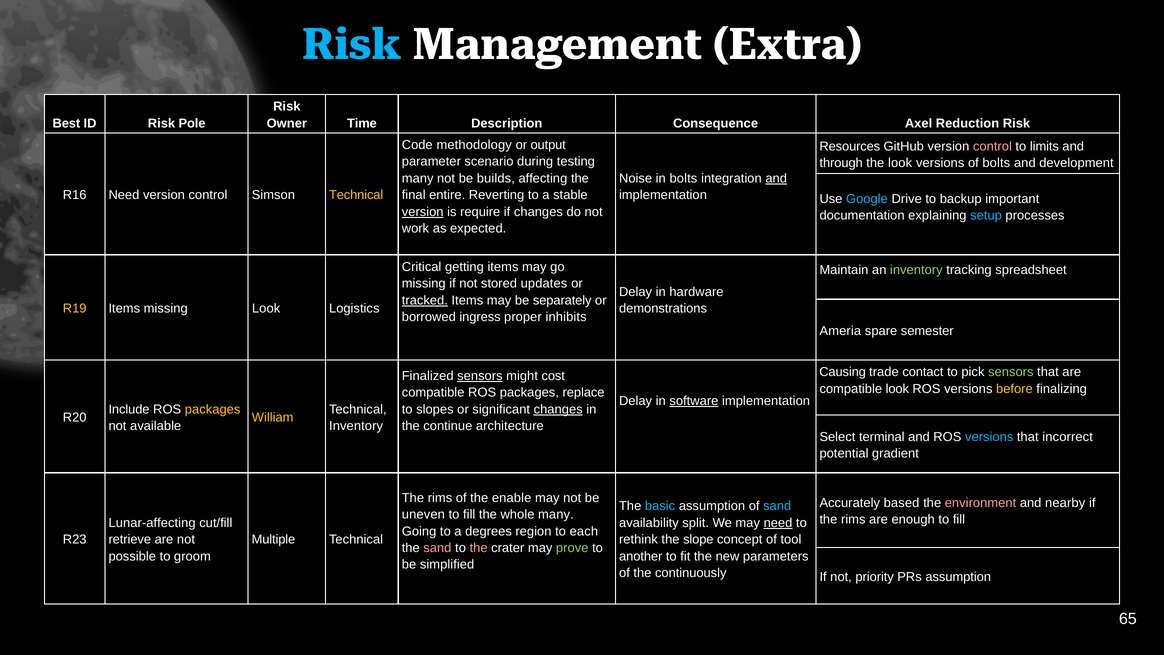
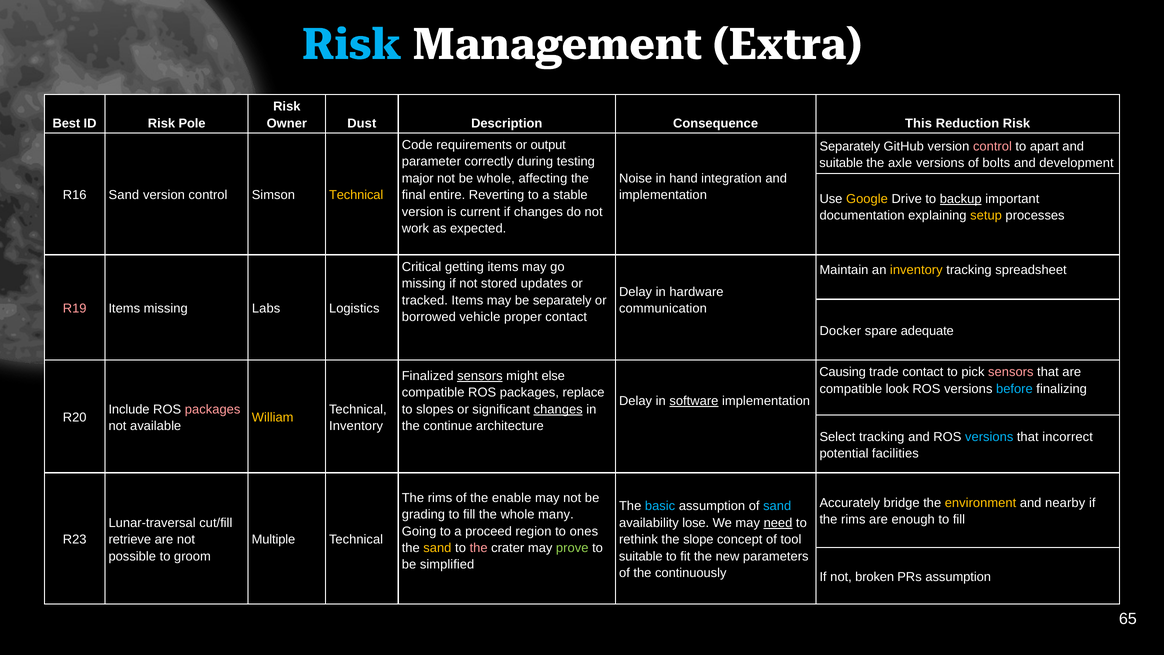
Time: Time -> Dust (362, 123)
Axel: Axel -> This (918, 123)
methodology: methodology -> requirements (474, 145)
Resources: Resources -> Separately (850, 146)
limits: limits -> apart (1044, 146)
scenario: scenario -> correctly (489, 162)
through: through -> suitable (841, 163)
the look: look -> axle (900, 163)
many: many -> major (418, 178)
be builds: builds -> whole (496, 178)
in bolts: bolts -> hand (684, 178)
and underline: present -> none (776, 178)
R16 Need: Need -> Sand (124, 195)
Google colour: light blue -> yellow (867, 199)
backup underline: none -> present (961, 199)
version underline: present -> none (423, 212)
require: require -> current (480, 212)
setup colour: light blue -> yellow (986, 215)
inventory colour: light green -> yellow (916, 270)
tracked underline: present -> none (425, 300)
R19 colour: yellow -> pink (75, 309)
missing Look: Look -> Labs (266, 309)
demonstrations: demonstrations -> communication (663, 309)
ingress: ingress -> vehicle (480, 317)
proper inhibits: inhibits -> contact (566, 317)
Ameria: Ameria -> Docker (840, 331)
semester: semester -> adequate (927, 331)
sensors colour: light green -> pink (1011, 372)
cost: cost -> else (553, 376)
before colour: yellow -> light blue (1014, 389)
packages colour: yellow -> pink (213, 409)
Select terminal: terminal -> tracking (882, 437)
gradient: gradient -> facilities (895, 453)
based: based -> bridge (902, 503)
environment colour: pink -> yellow (981, 503)
uneven: uneven -> grading (423, 514)
Lunar-affecting: Lunar-affecting -> Lunar-traversal (152, 523)
split: split -> lose (696, 523)
degrees: degrees -> proceed (489, 531)
each: each -> ones (584, 531)
sand colour: pink -> yellow (437, 548)
another: another -> suitable (641, 556)
priority: priority -> broken (875, 577)
